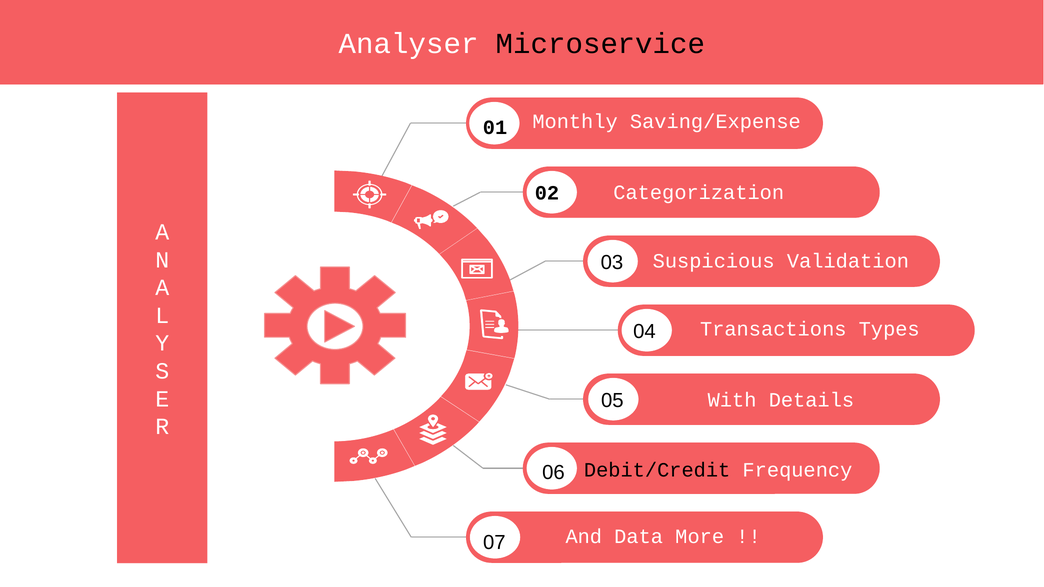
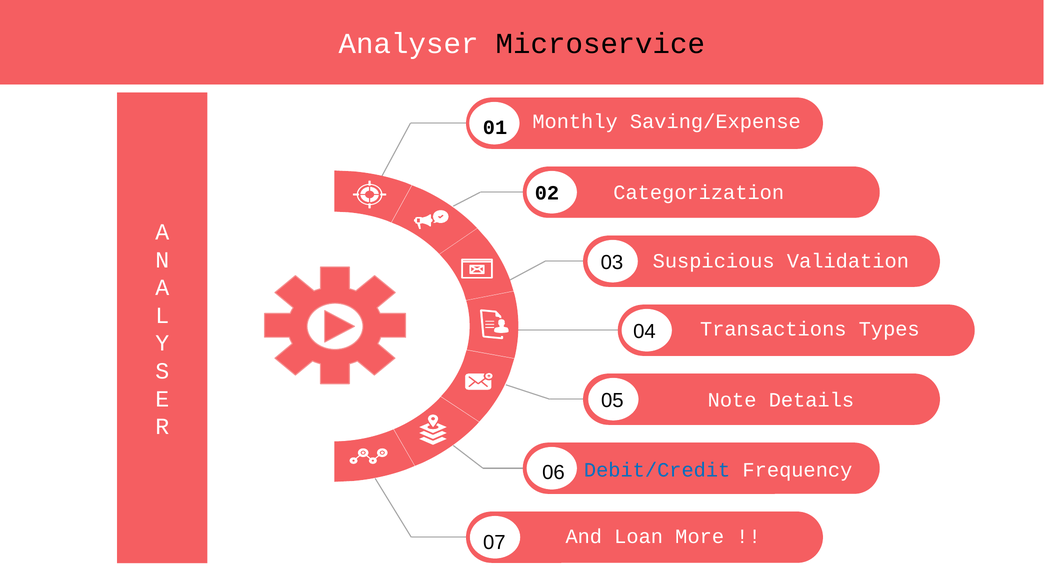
With: With -> Note (732, 400)
Debit/Credit colour: black -> blue (657, 470)
Data: Data -> Loan (639, 537)
